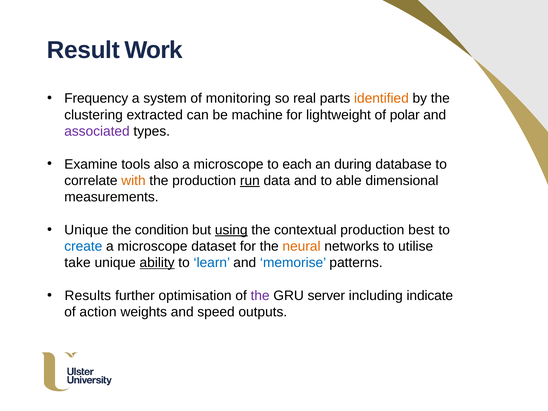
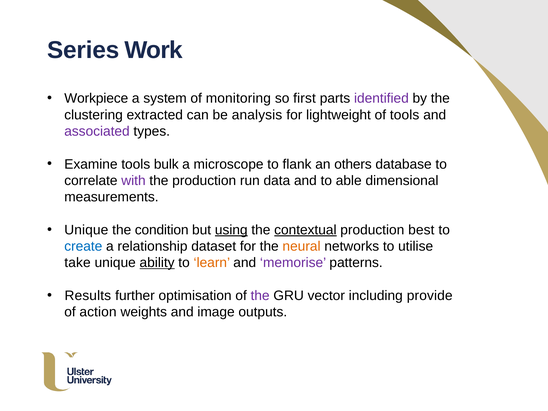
Result: Result -> Series (83, 50)
Frequency: Frequency -> Workpiece (96, 98)
real: real -> first (305, 98)
identified colour: orange -> purple (381, 98)
machine: machine -> analysis (257, 115)
of polar: polar -> tools (405, 115)
also: also -> bulk (166, 164)
each: each -> flank (297, 164)
during: during -> others (353, 164)
with colour: orange -> purple (133, 181)
run underline: present -> none (250, 181)
contextual underline: none -> present (305, 230)
microscope: microscope -> relationship (152, 246)
learn colour: blue -> orange (212, 263)
memorise colour: blue -> purple (293, 263)
server: server -> vector (326, 296)
indicate: indicate -> provide (430, 296)
speed: speed -> image (216, 312)
